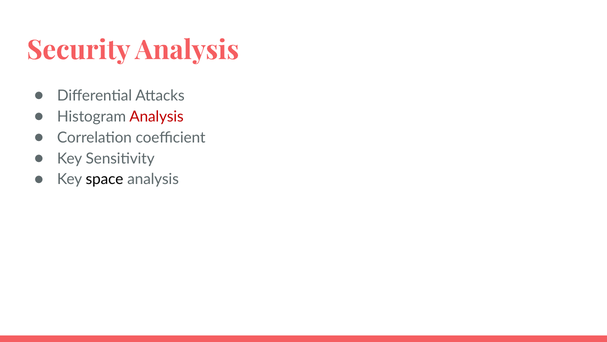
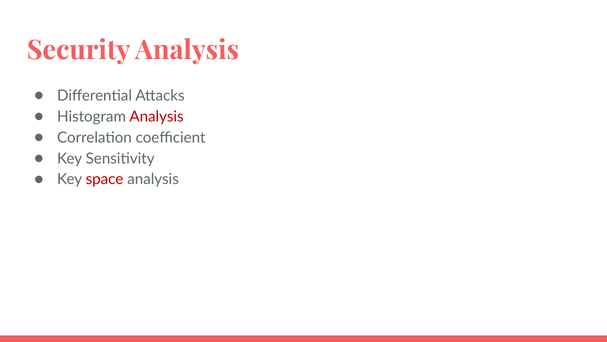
space colour: black -> red (105, 179)
